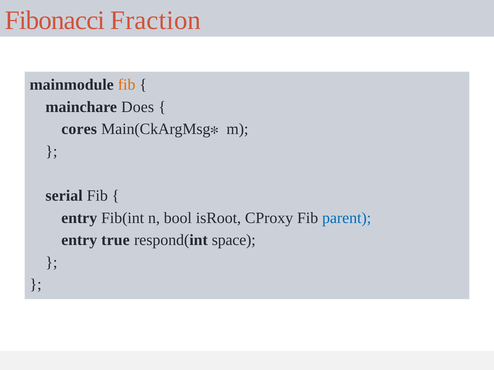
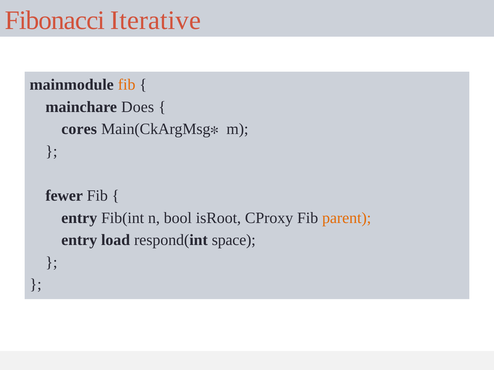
Fraction: Fraction -> Iterative (156, 20)
serial: serial -> fewer (64, 196)
parent colour: blue -> orange (347, 218)
true: true -> load (116, 240)
